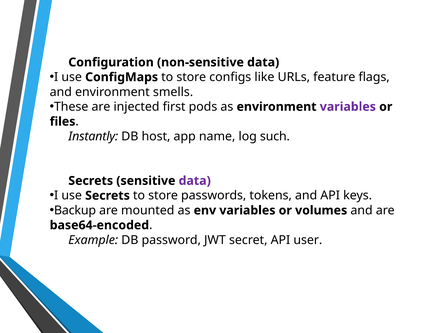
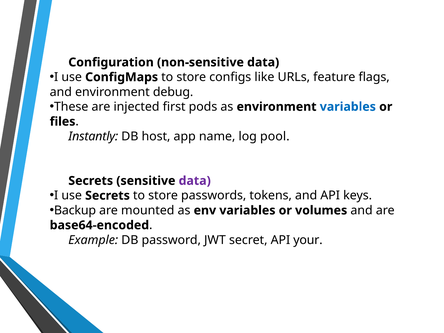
smells: smells -> debug (173, 92)
variables colour: purple -> blue (348, 107)
such: such -> pool (275, 136)
user: user -> your (308, 240)
